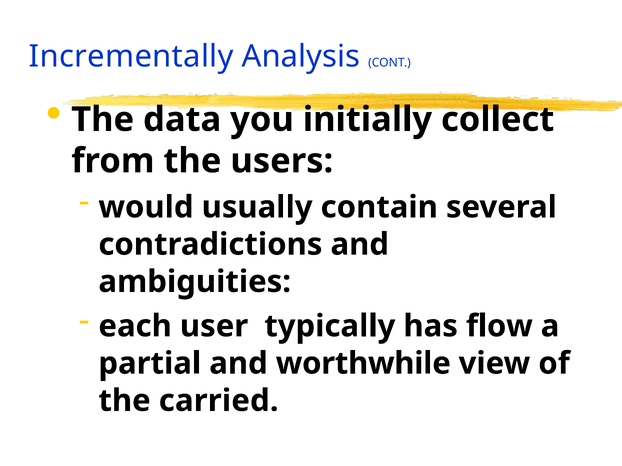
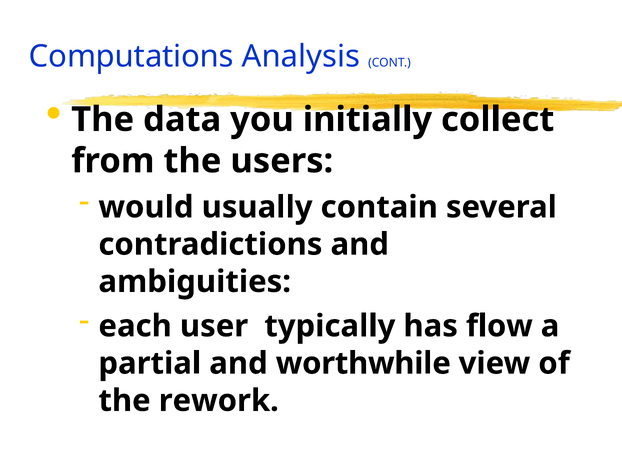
Incrementally: Incrementally -> Computations (131, 57)
carried: carried -> rework (219, 401)
